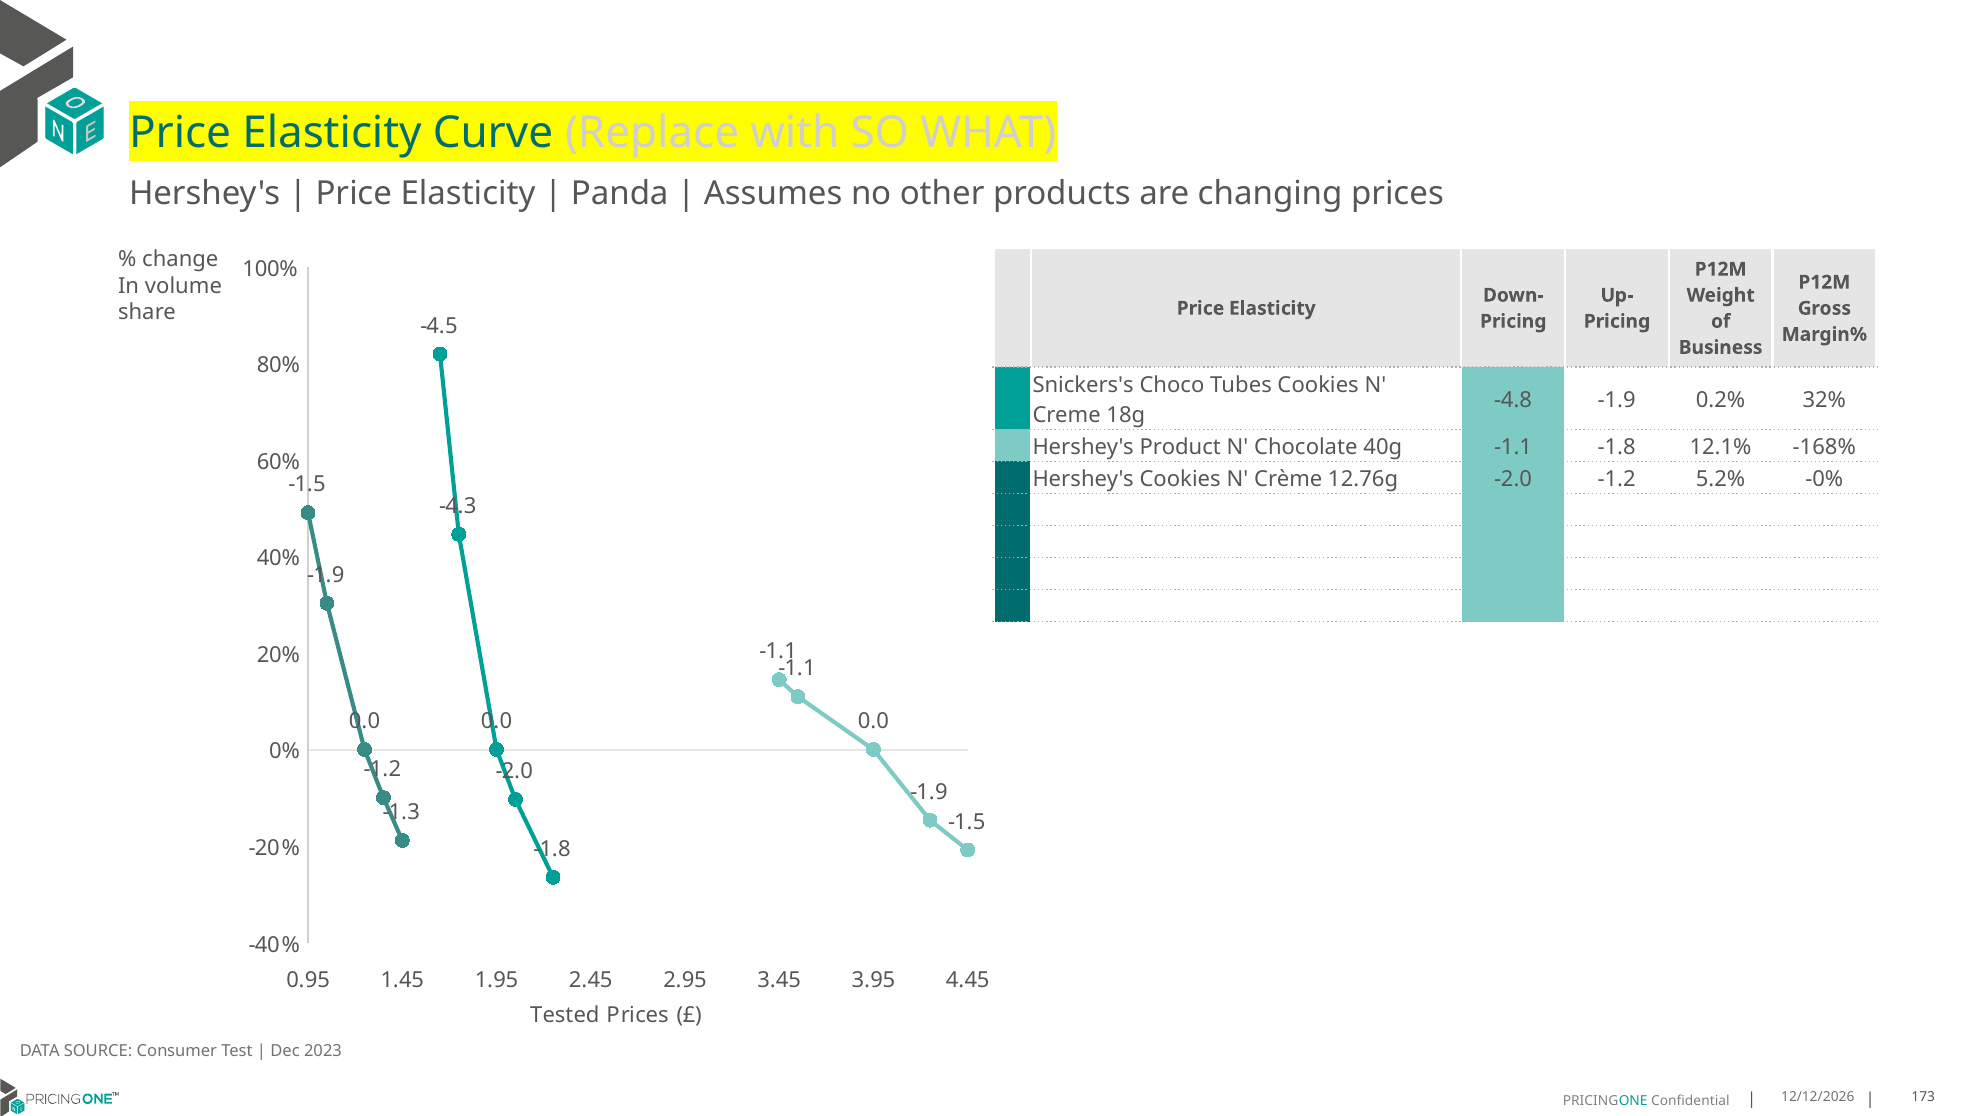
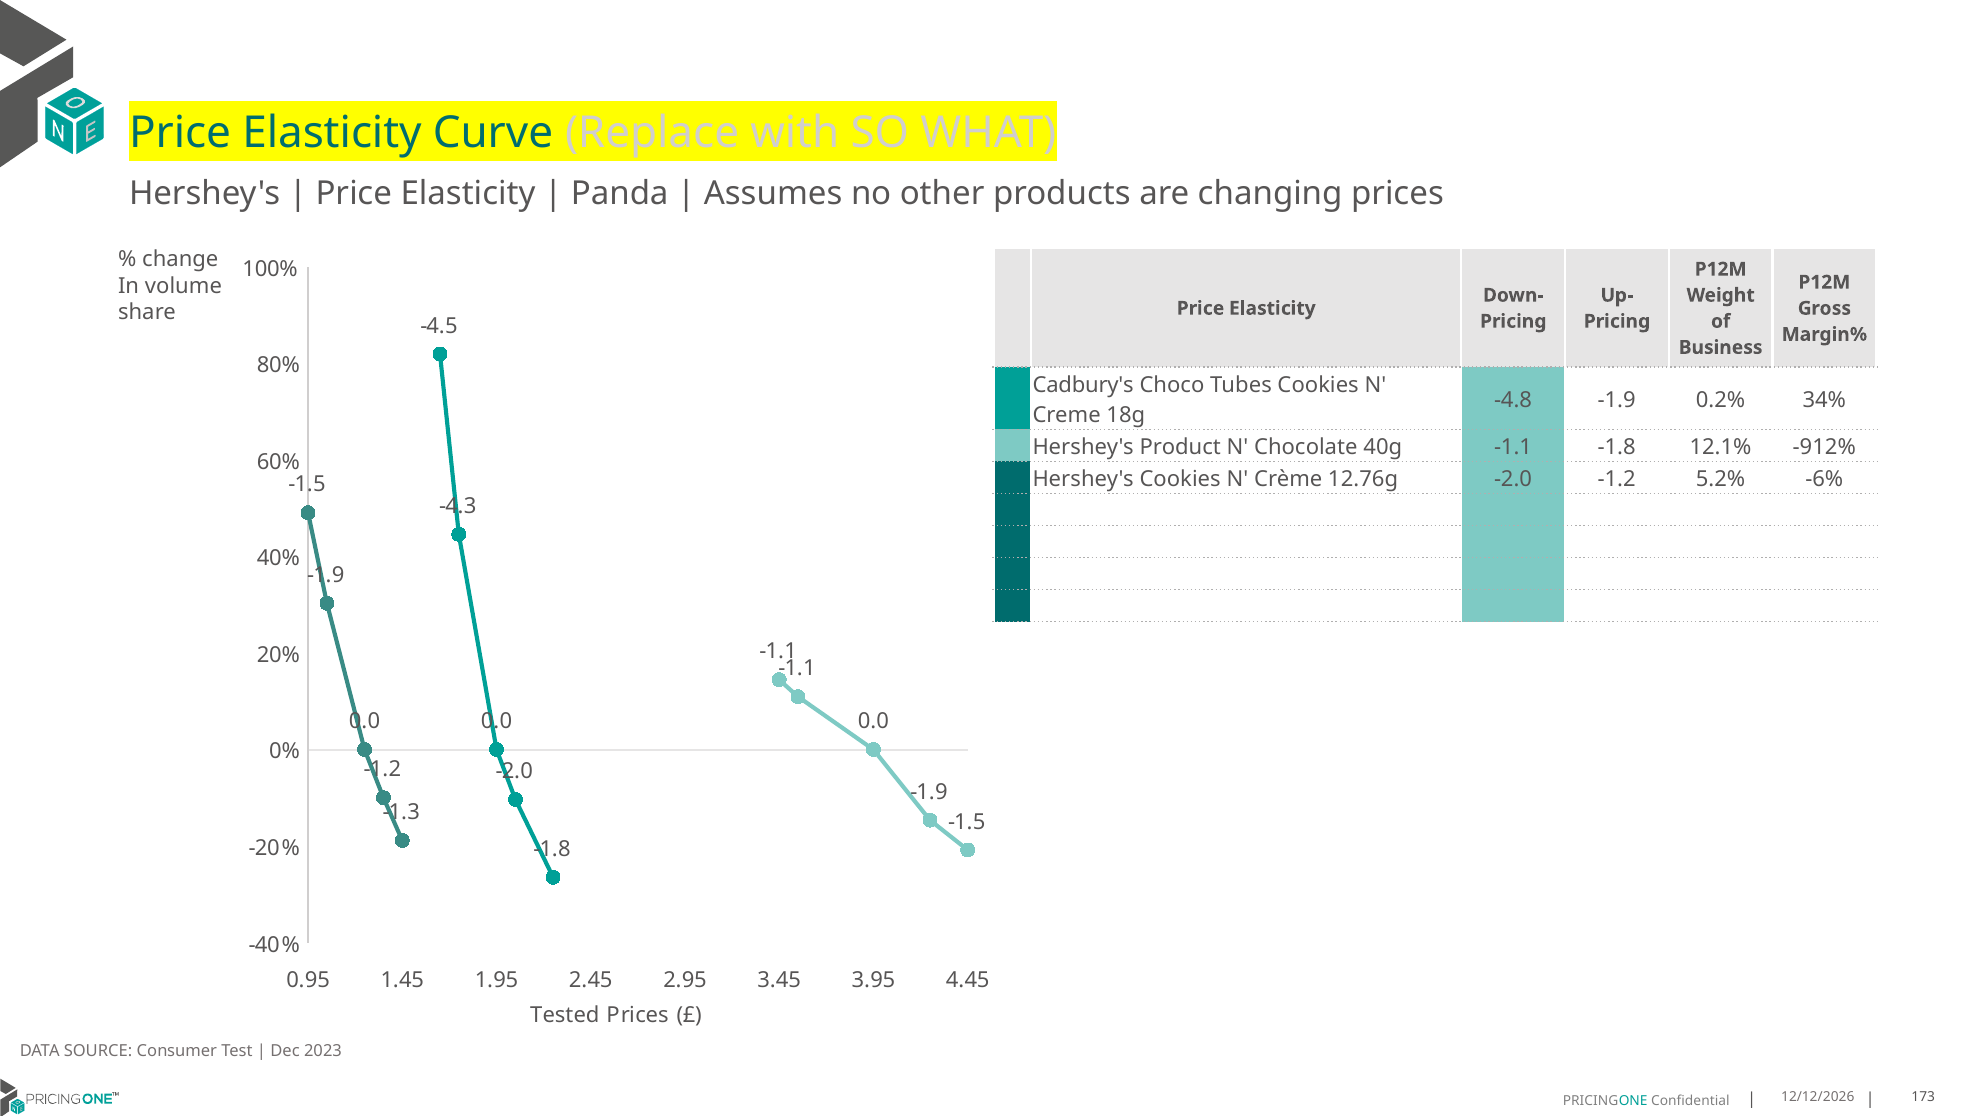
Snickers's: Snickers's -> Cadbury's (1083, 385)
32%: 32% -> 34% (1824, 400)
-168%: -168% -> -912% (1824, 447)
-0%: -0% -> -6% (1824, 479)
